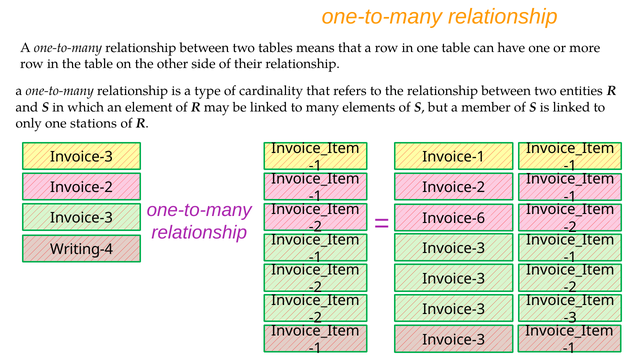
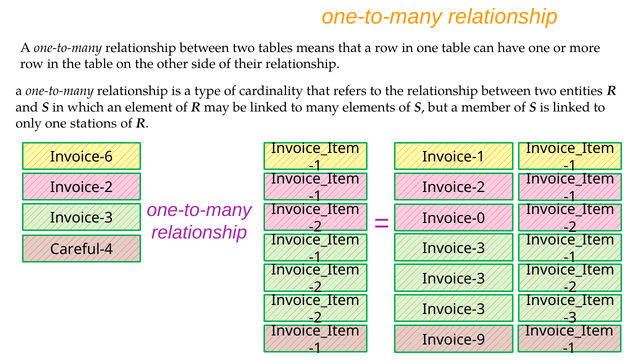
Invoice-3: Invoice-3 -> Invoice-6 (81, 157)
Invoice-6: Invoice-6 -> Invoice-0 (454, 218)
Writing-4: Writing-4 -> Careful-4 (82, 249)
Invoice-3: Invoice-3 -> Invoice-9 (454, 339)
